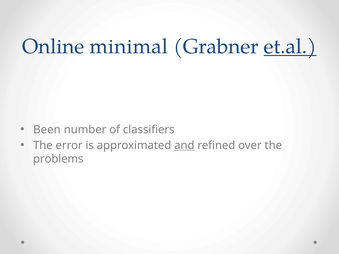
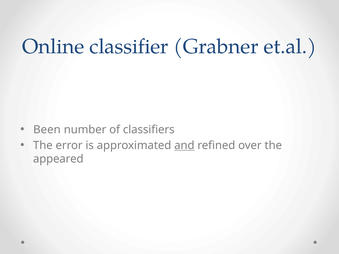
minimal: minimal -> classifier (129, 47)
et.al underline: present -> none (290, 47)
problems: problems -> appeared (58, 159)
